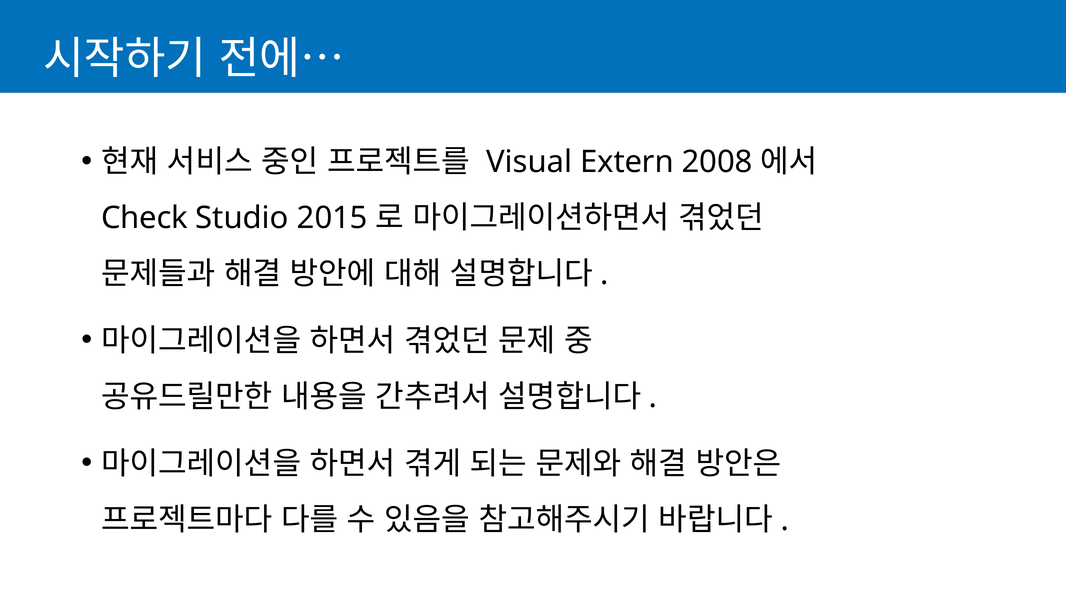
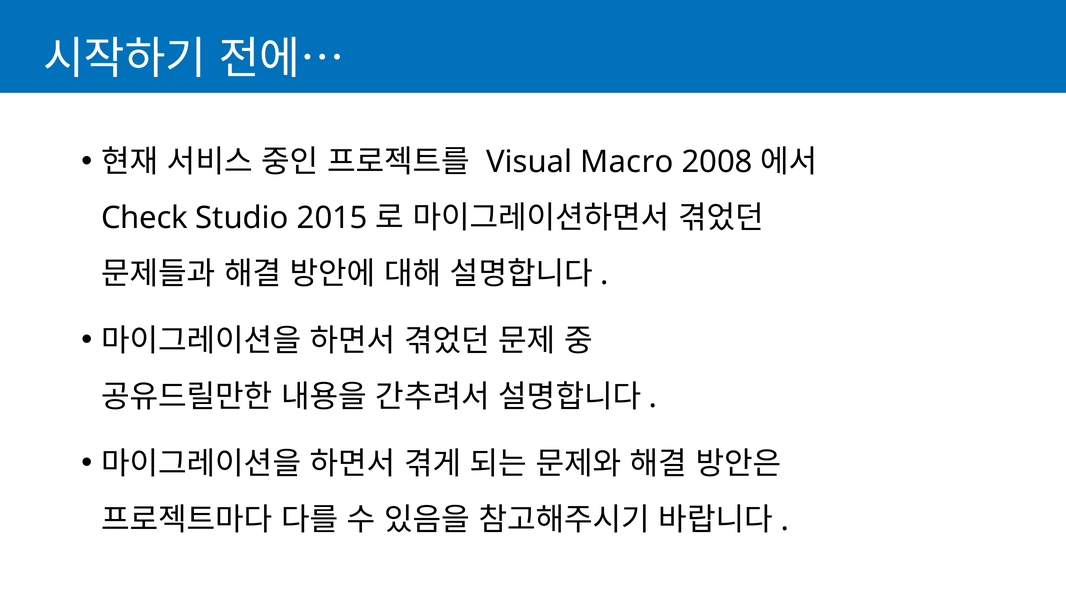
Extern: Extern -> Macro (627, 162)
